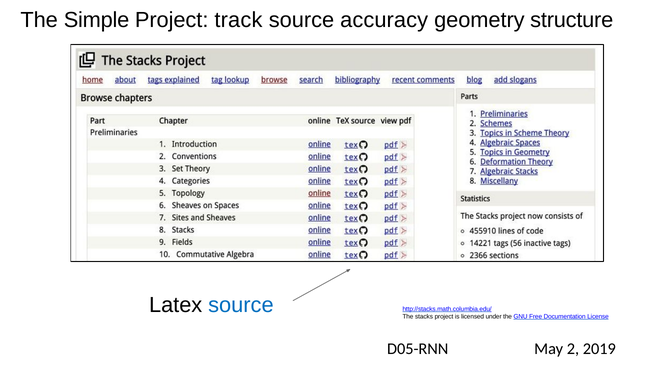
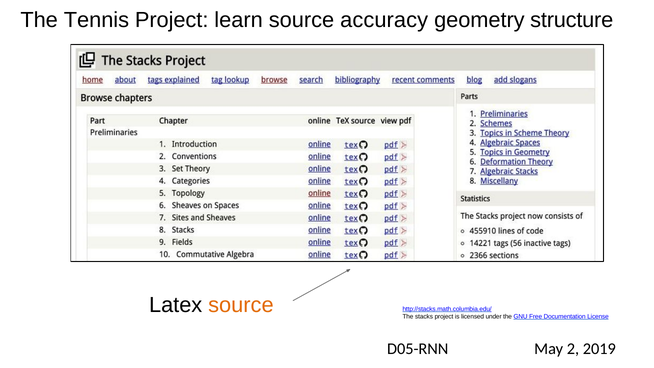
Simple: Simple -> Tennis (96, 20)
track: track -> learn (239, 20)
source colour: blue -> orange (241, 305)
